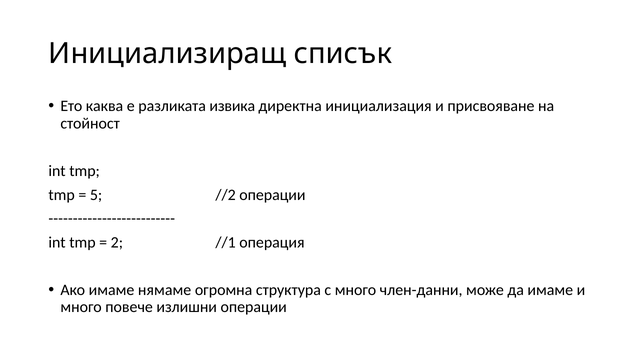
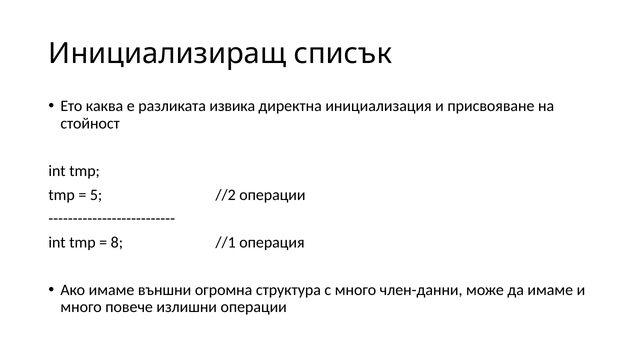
2: 2 -> 8 (117, 242)
нямаме: нямаме -> външни (165, 290)
